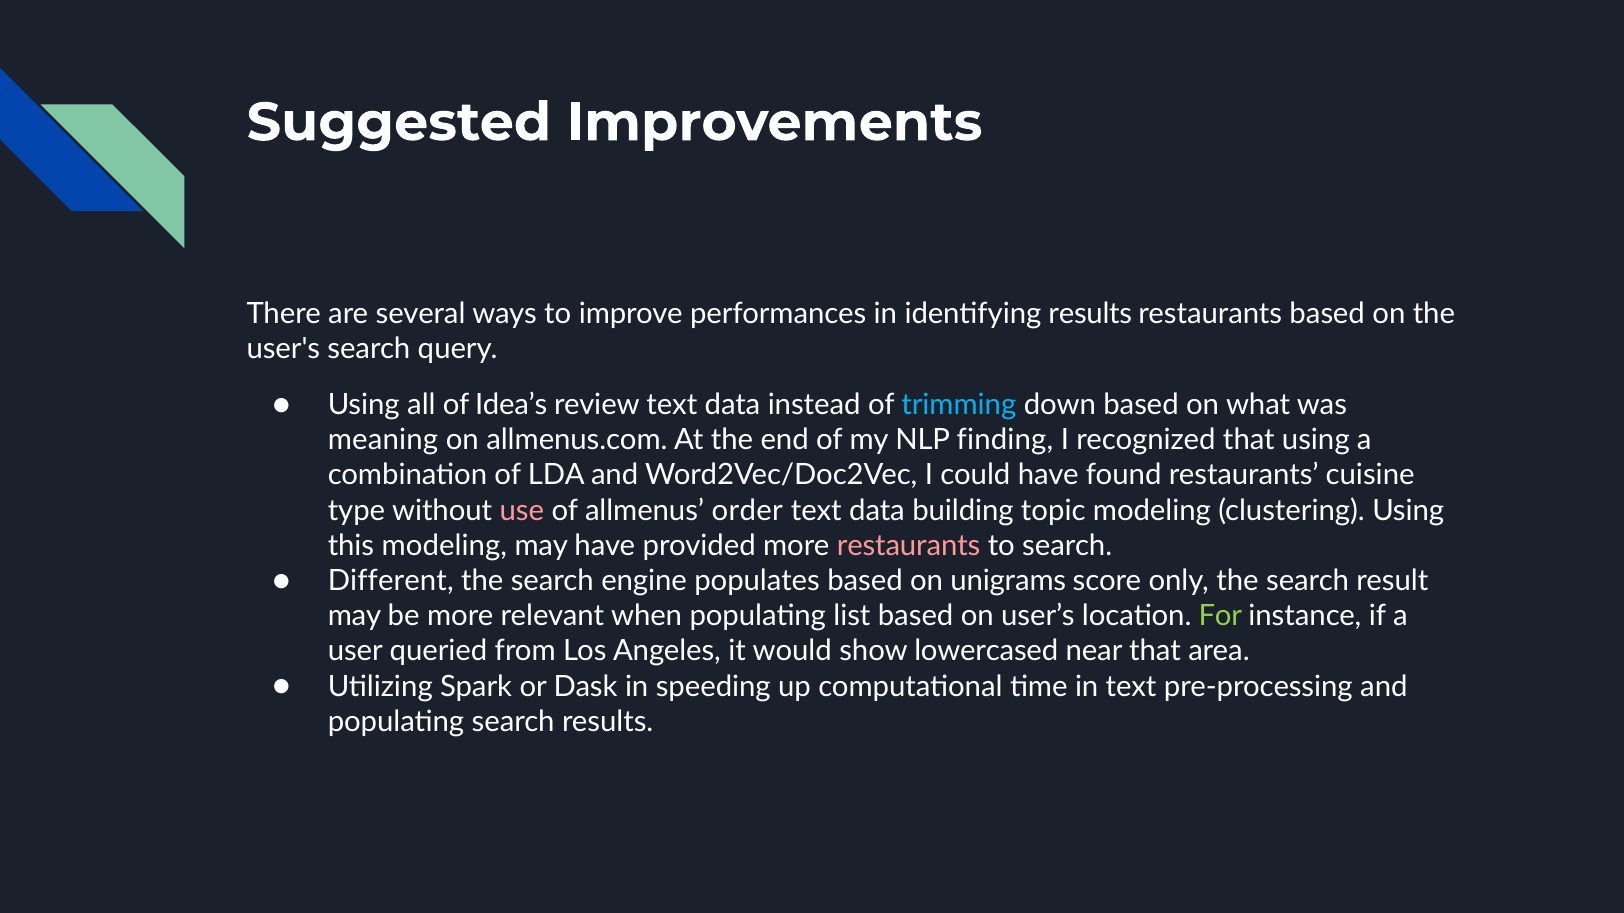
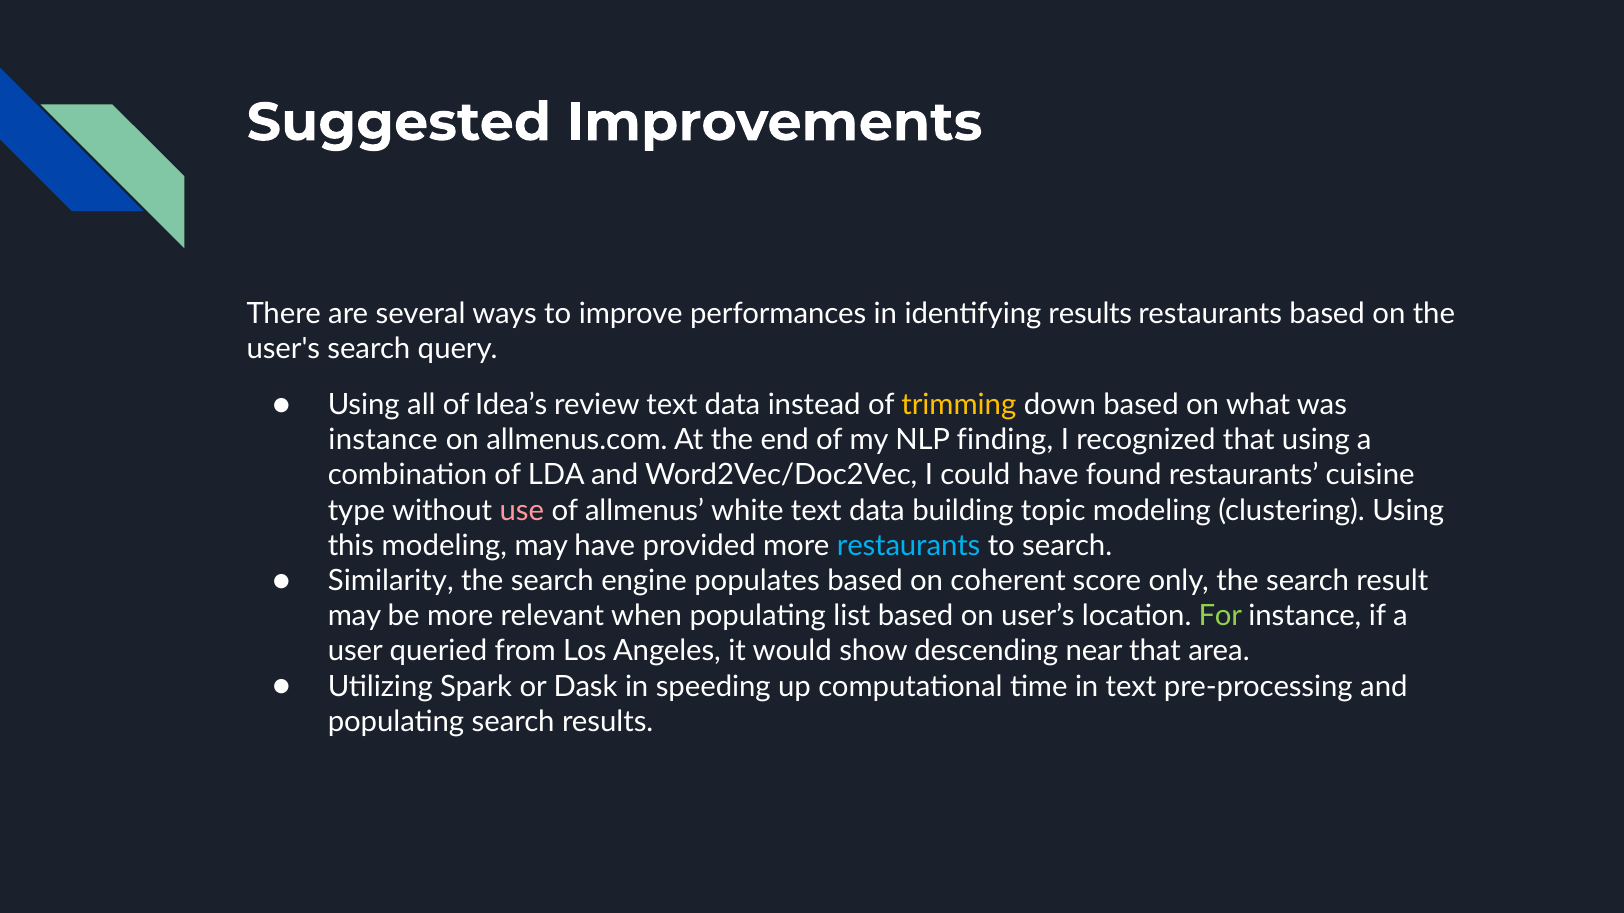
trimming colour: light blue -> yellow (959, 405)
meaning: meaning -> instance (383, 440)
order: order -> white (747, 511)
restaurants colour: pink -> light blue (909, 546)
Different: Different -> Similarity (391, 581)
unigrams: unigrams -> coherent (1008, 581)
lowercased: lowercased -> descending (986, 652)
